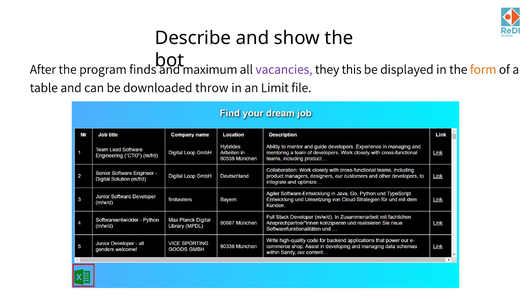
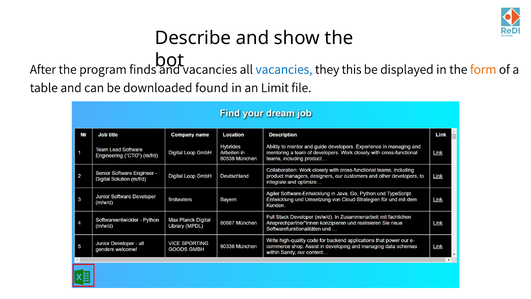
maximum: maximum -> vacancies (210, 69)
vacancies colour: purple -> blue (284, 69)
throw: throw -> found (212, 88)
